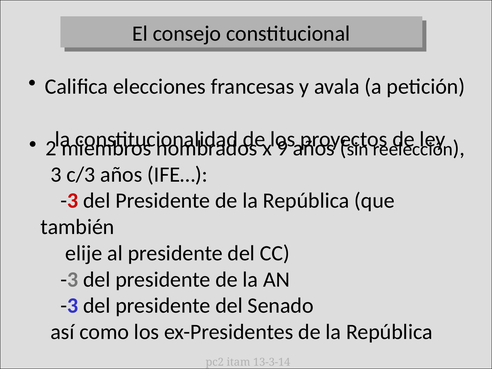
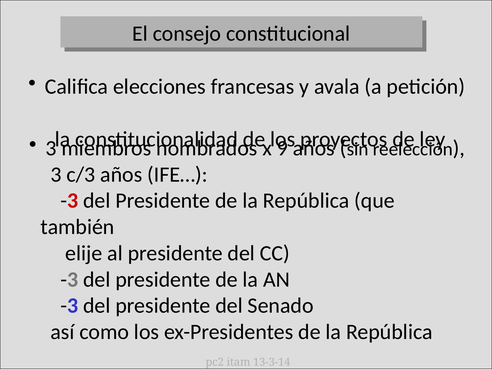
2: 2 -> 3 (51, 148)
